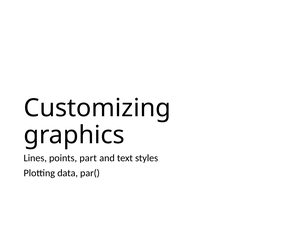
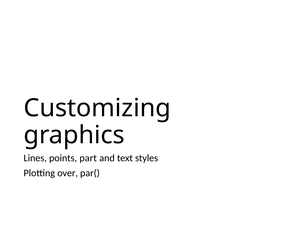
data: data -> over (68, 174)
